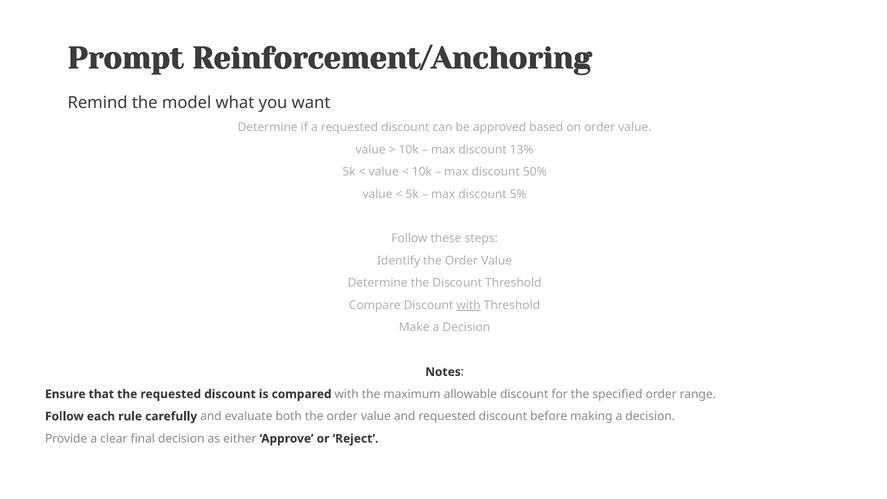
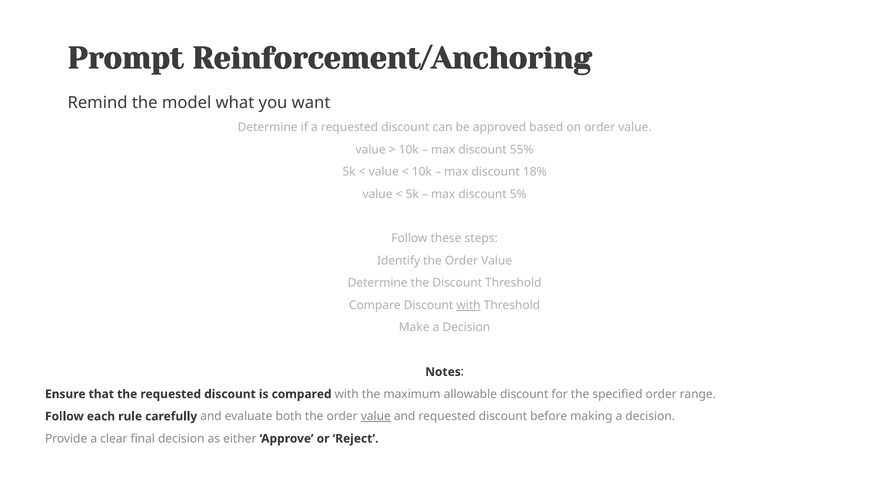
13%: 13% -> 55% (522, 150)
50%: 50% -> 18% (535, 172)
value underline: none -> present (376, 416)
